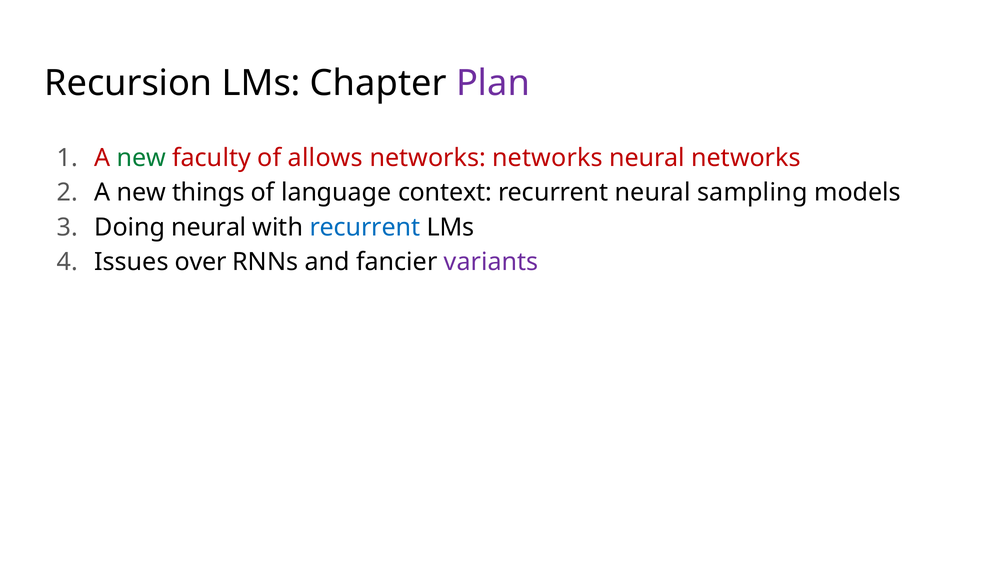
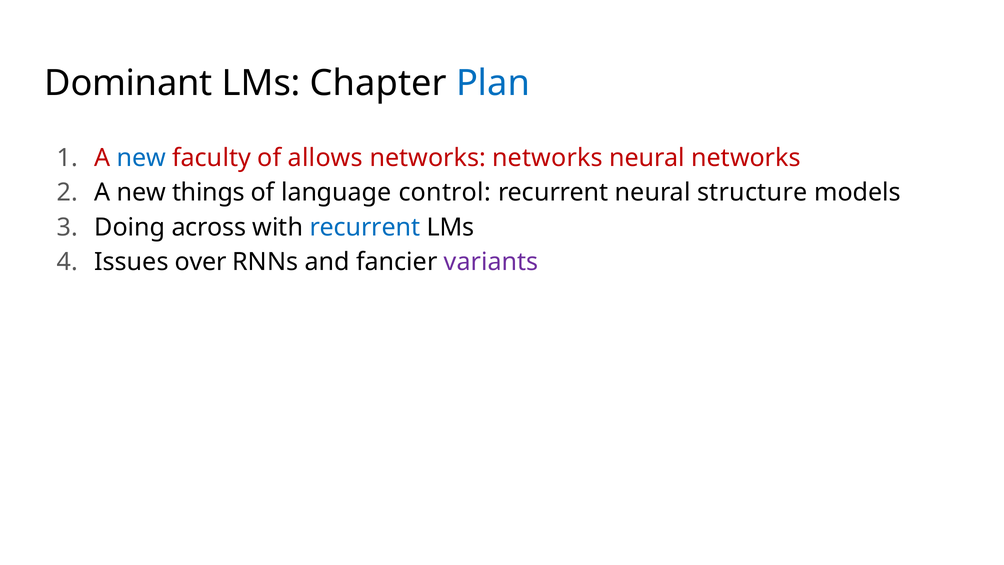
Recursion: Recursion -> Dominant (128, 83)
Plan colour: purple -> blue (493, 83)
new colour: green -> blue (141, 158)
context: context -> control (445, 193)
sampling: sampling -> structure (752, 193)
Doing neural: neural -> across (209, 227)
